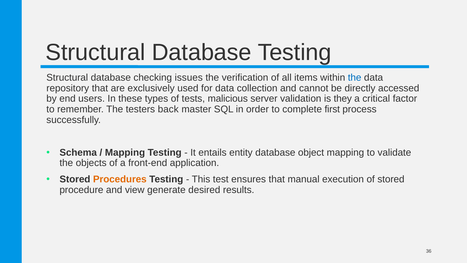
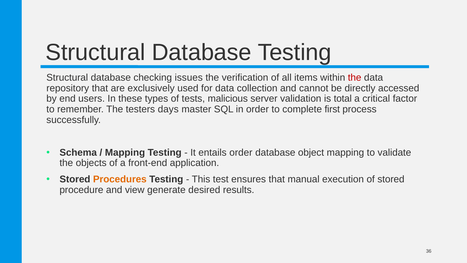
the colour: blue -> red (355, 78)
they: they -> total (343, 99)
back: back -> days (168, 109)
entails entity: entity -> order (241, 152)
